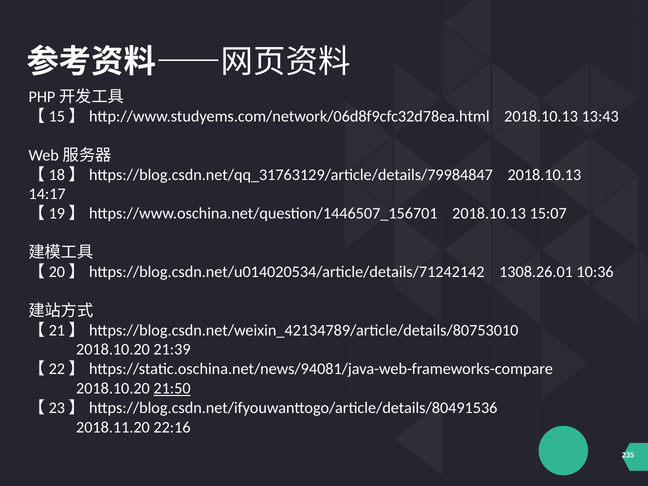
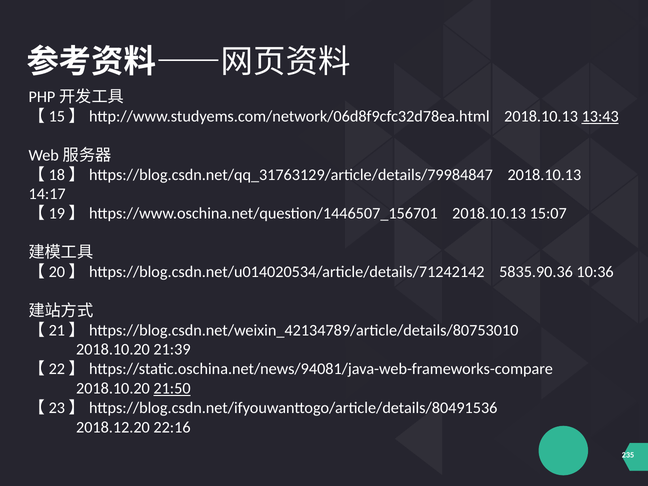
13:43 underline: none -> present (600, 116)
1308.26.01: 1308.26.01 -> 5835.90.36 (536, 272)
2018.11.20: 2018.11.20 -> 2018.12.20 (113, 427)
